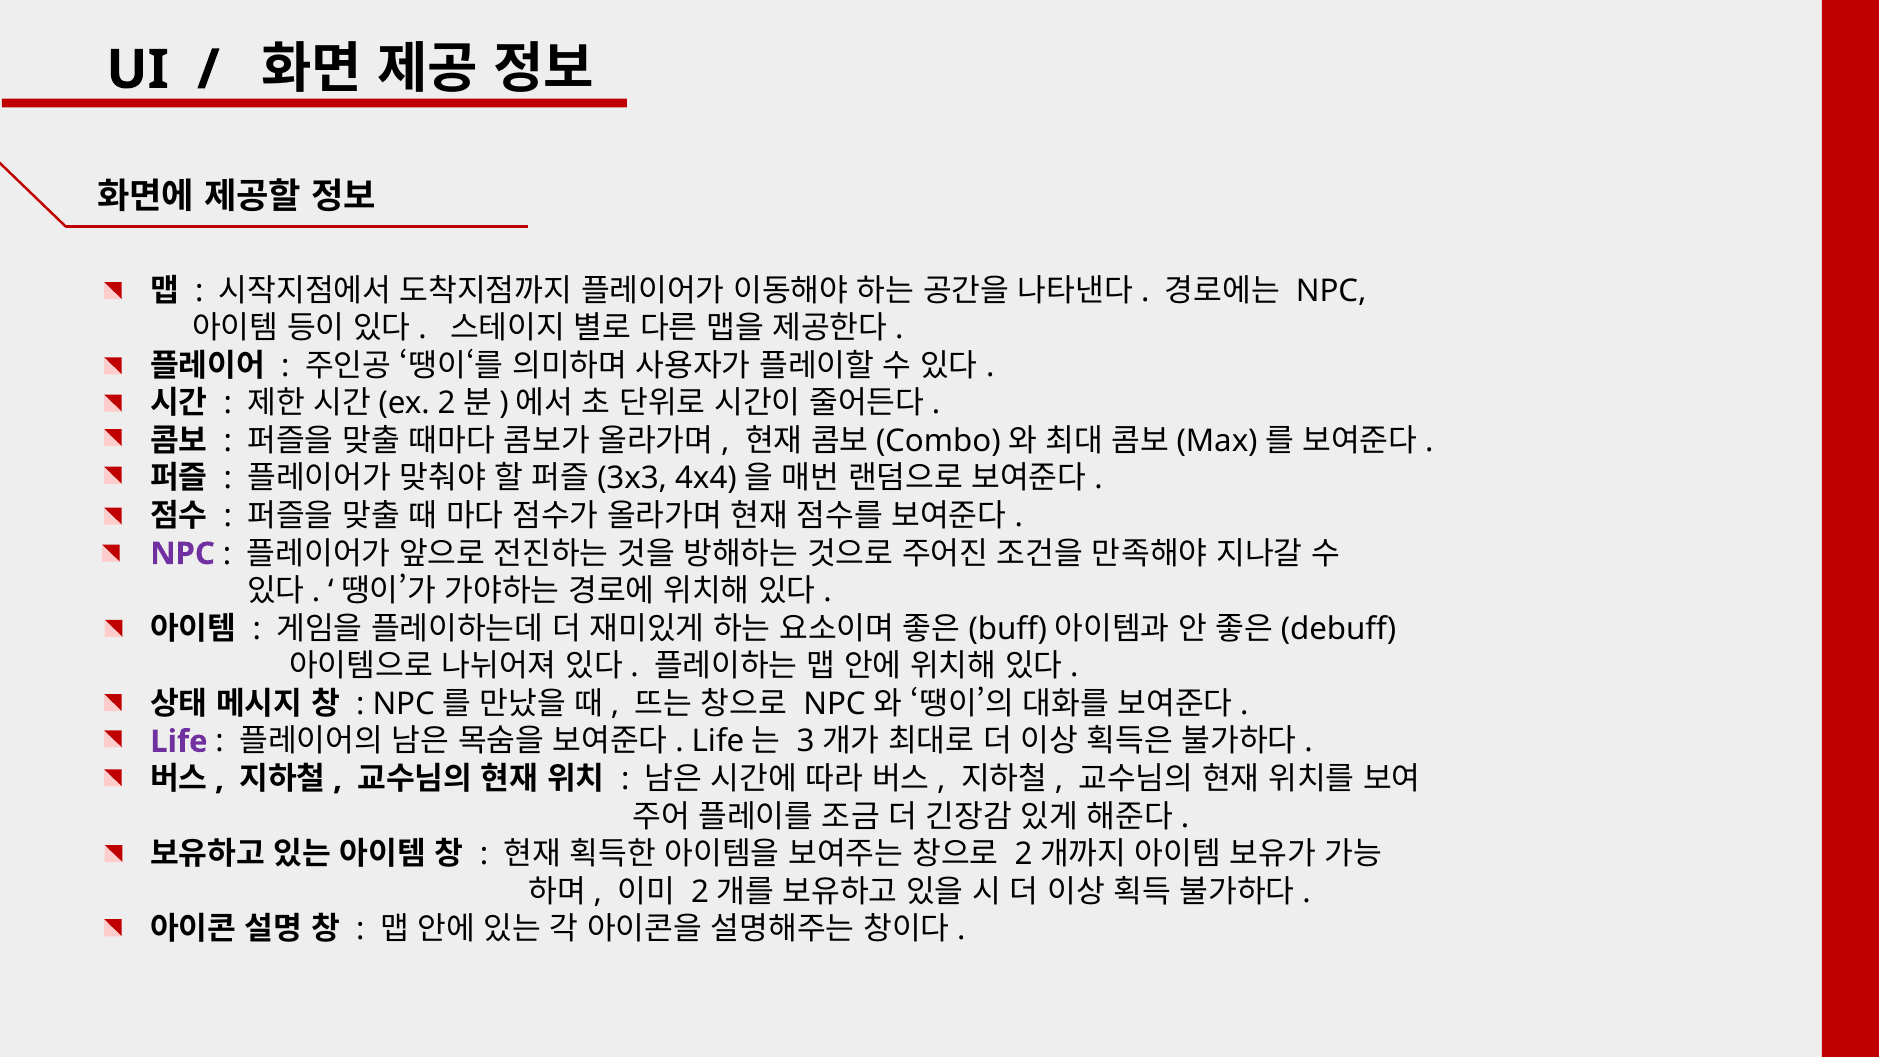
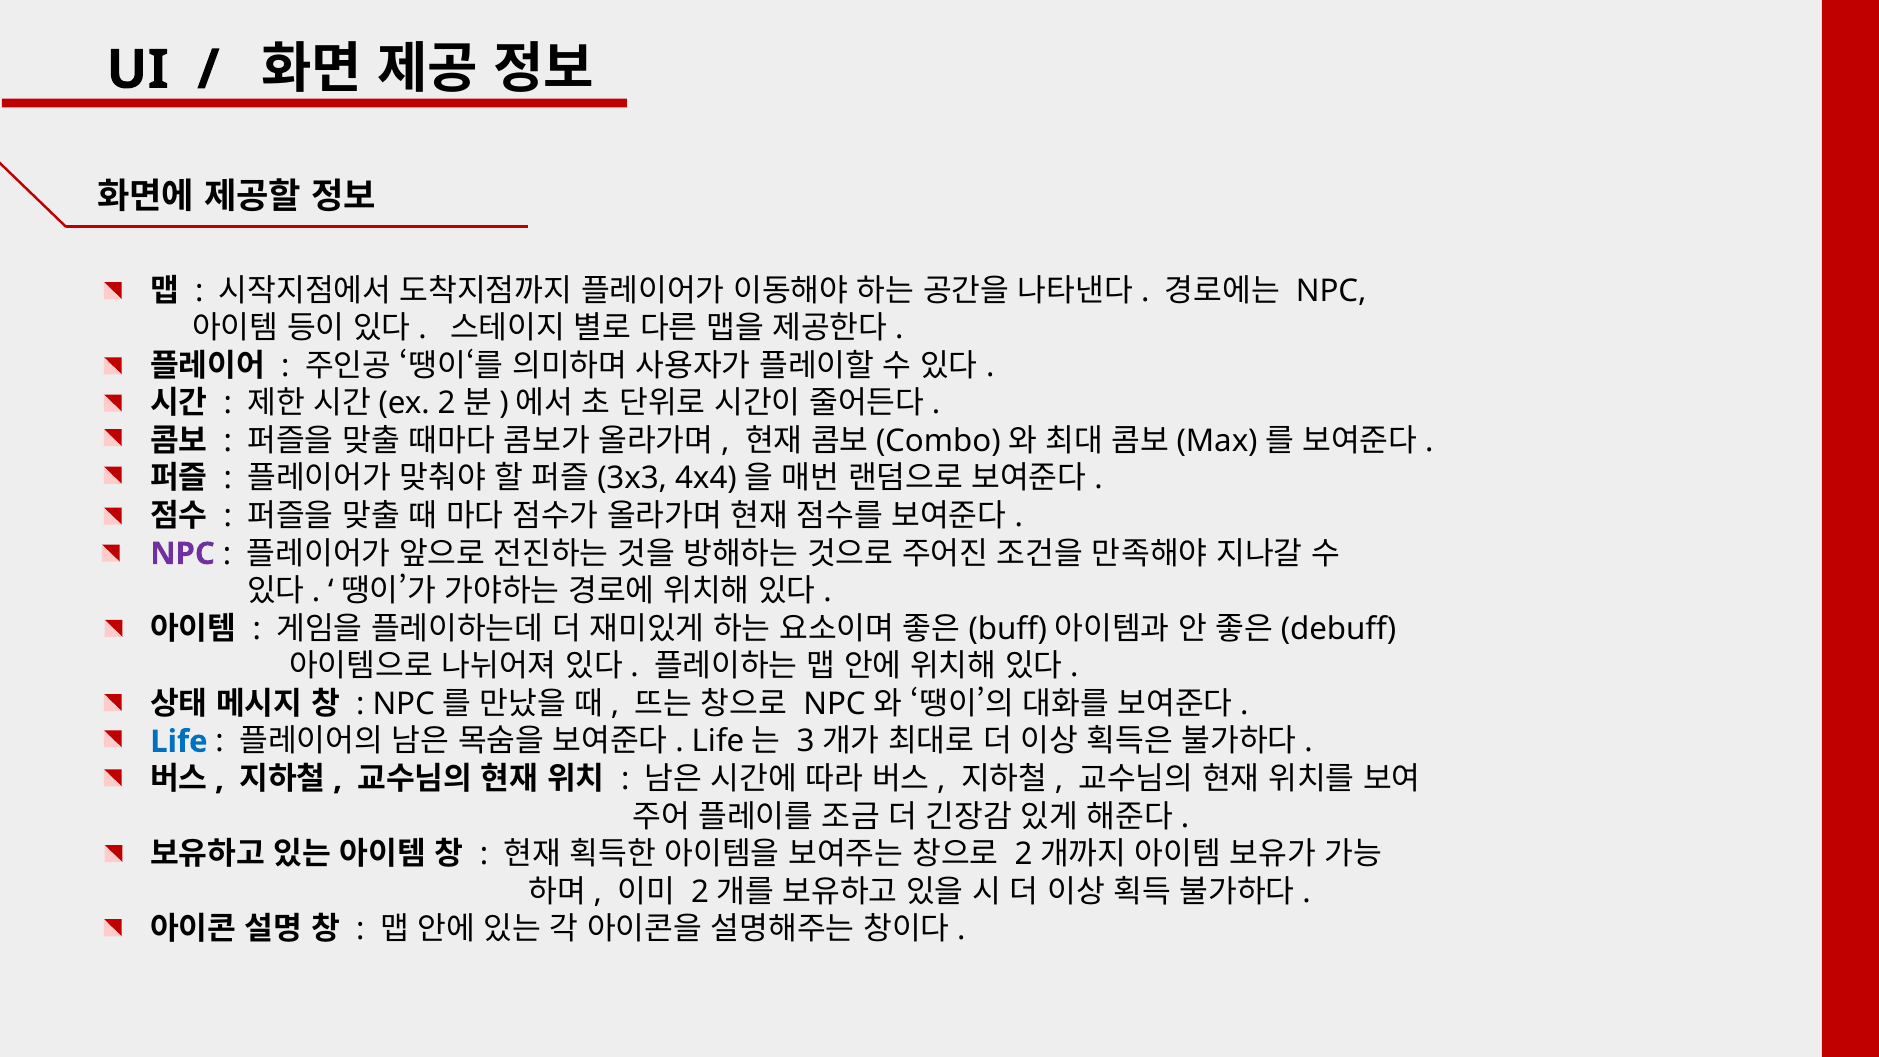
Life colour: purple -> blue (179, 742)
